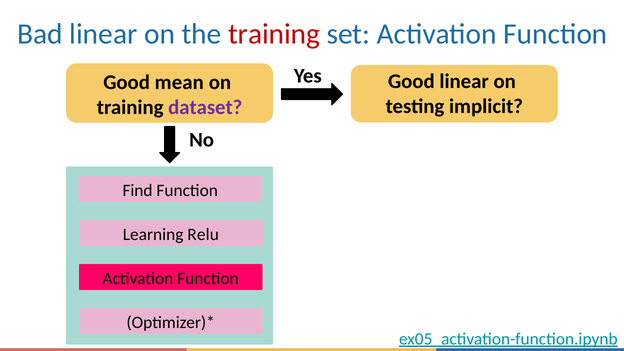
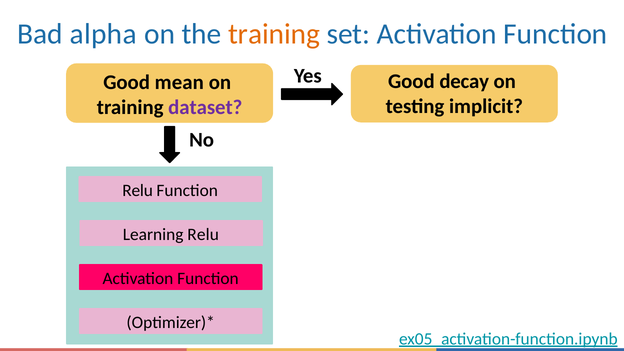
Bad linear: linear -> alpha (103, 34)
training colour: red -> orange (274, 34)
Good linear: linear -> decay (464, 81)
Find: Find -> Relu (138, 190)
